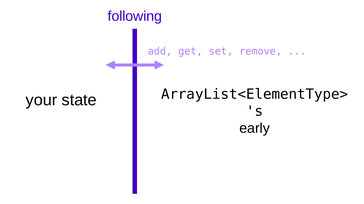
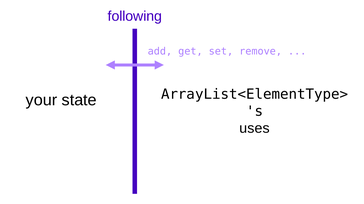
early: early -> uses (255, 129)
